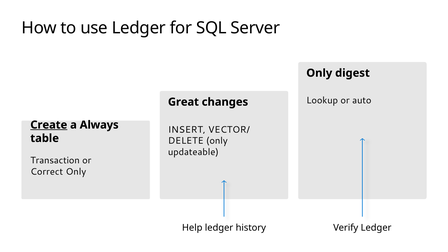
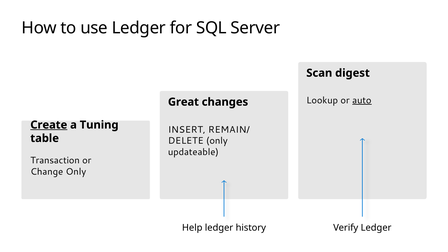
Only: Only -> Scan (319, 73)
auto underline: none -> present (362, 100)
Always: Always -> Tuning (99, 125)
VECTOR/: VECTOR/ -> REMAIN/ (229, 130)
Correct: Correct -> Change (47, 172)
